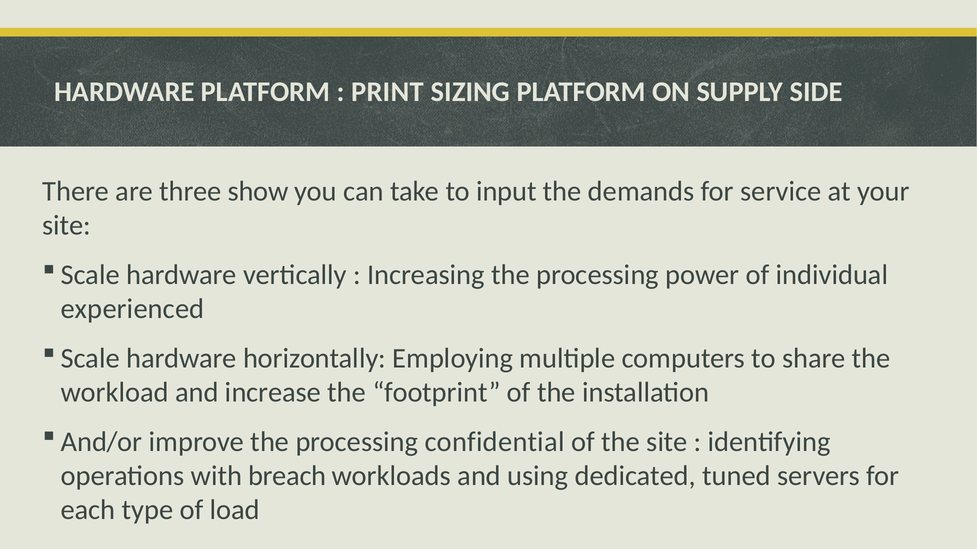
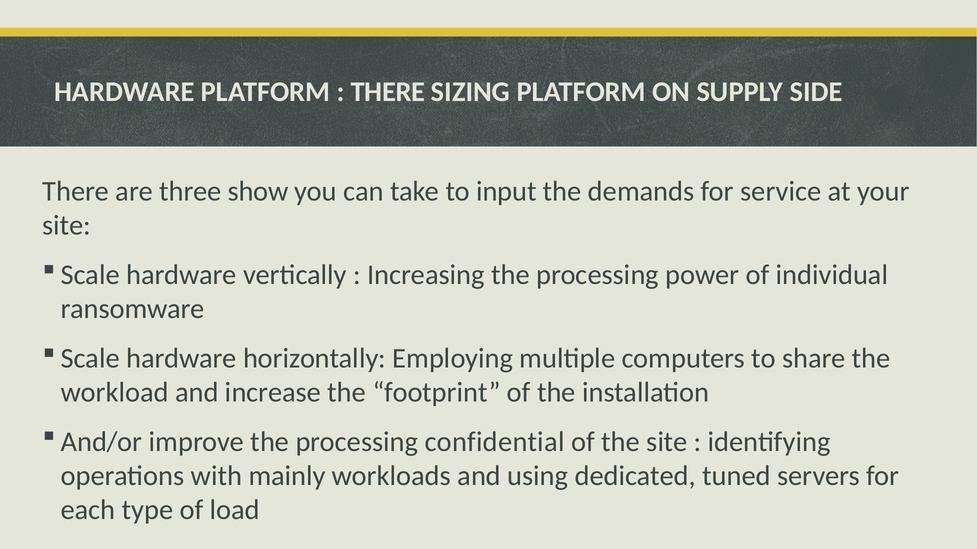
PRINT: PRINT -> THERE (388, 92)
experienced: experienced -> ransomware (133, 309)
breach: breach -> mainly (287, 476)
